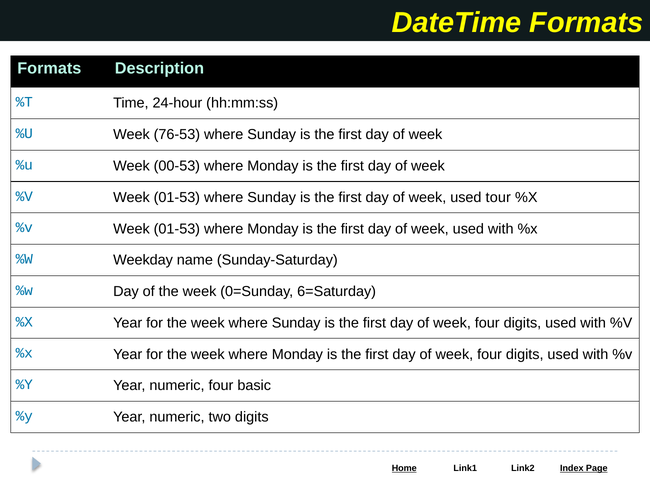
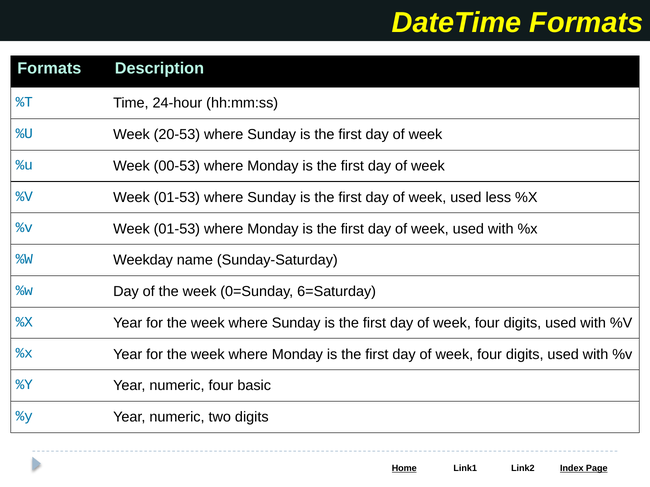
76-53: 76-53 -> 20-53 (177, 135)
tour: tour -> less (498, 198)
